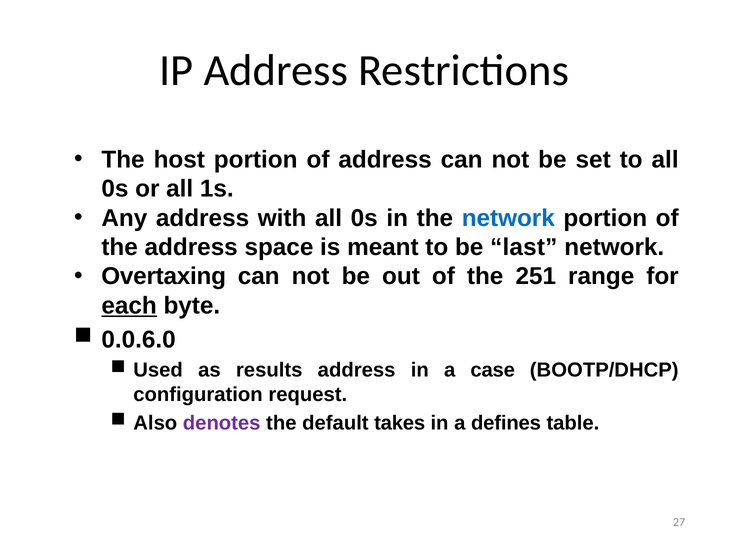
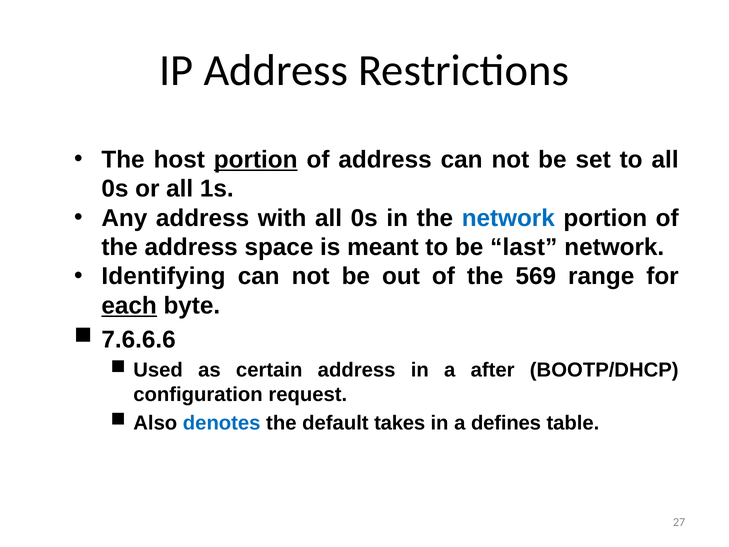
portion underline: none -> present (256, 160)
Overtaxing: Overtaxing -> Identifying (163, 276)
251: 251 -> 569 (536, 276)
0.0.6.0: 0.0.6.0 -> 7.6.6.6 (139, 339)
results: results -> certain (269, 370)
case: case -> after (493, 370)
denotes colour: purple -> blue (222, 423)
